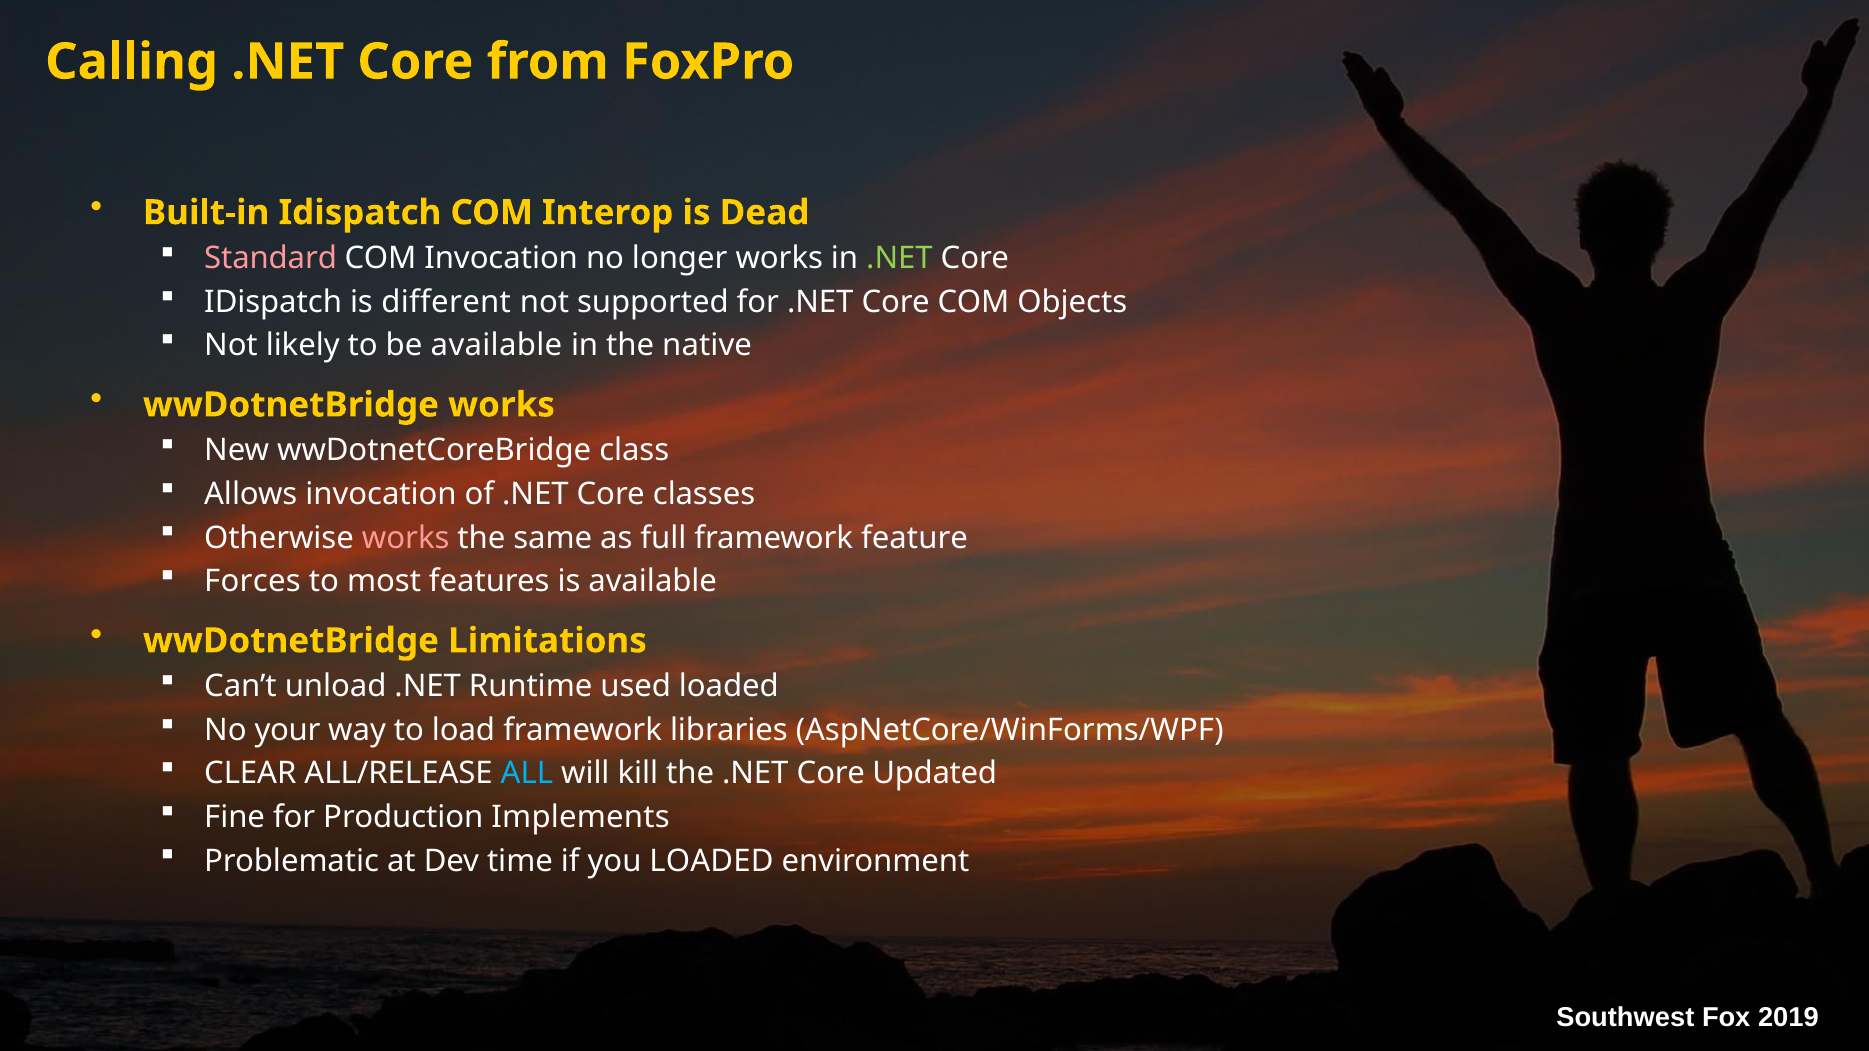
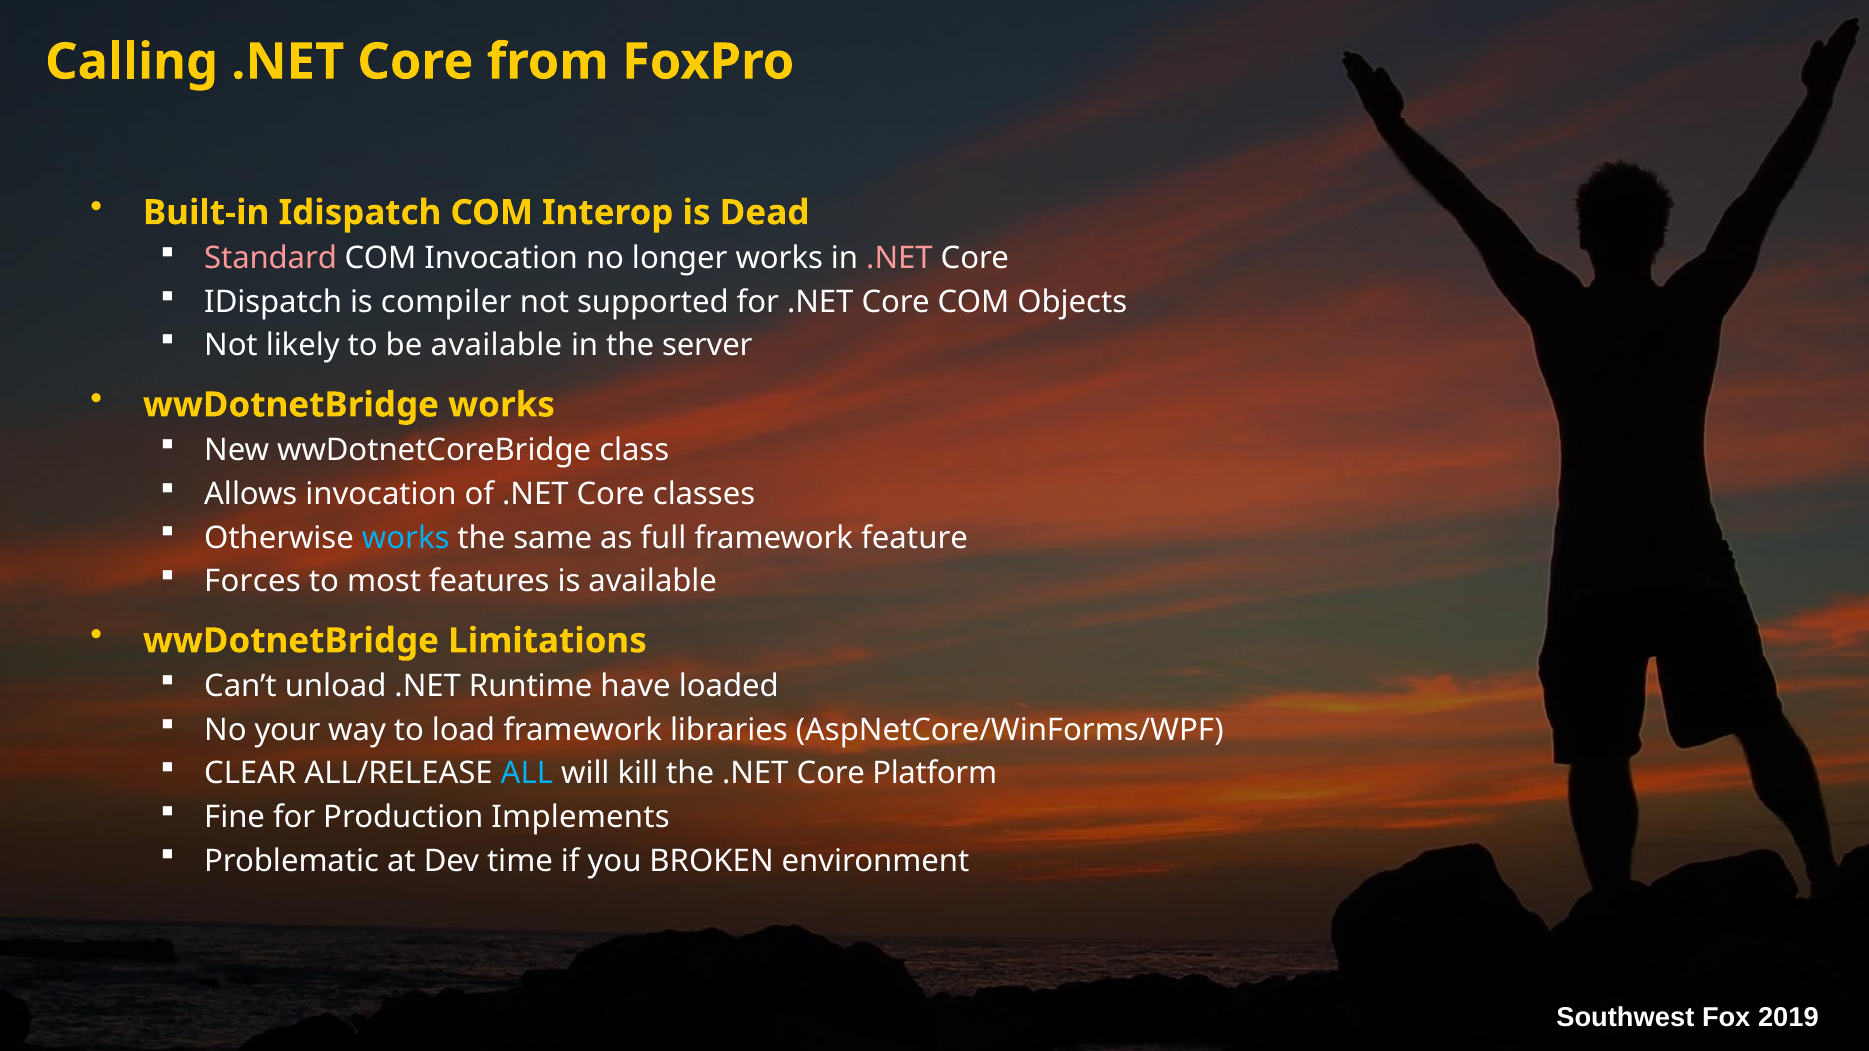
.NET colour: light green -> pink (899, 258)
different: different -> compiler (446, 302)
native: native -> server (707, 346)
works colour: pink -> light blue (406, 538)
used: used -> have (636, 687)
Updated: Updated -> Platform (935, 774)
you LOADED: LOADED -> BROKEN (712, 861)
